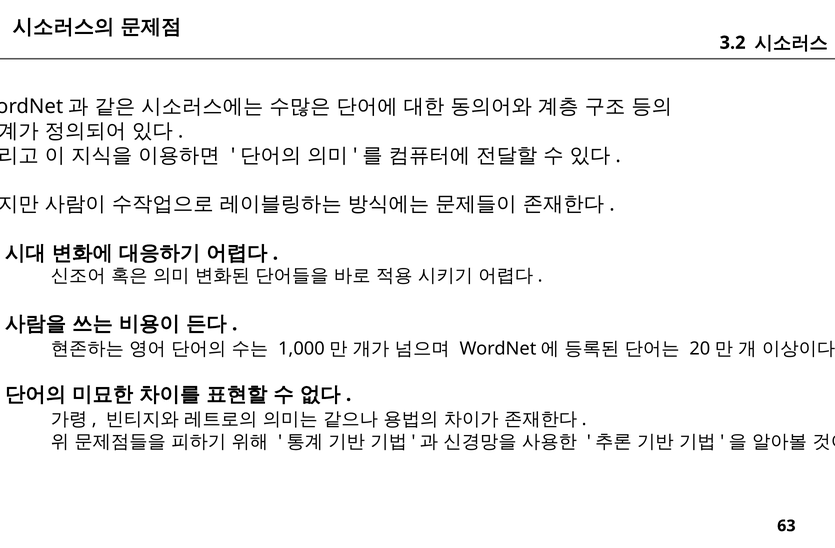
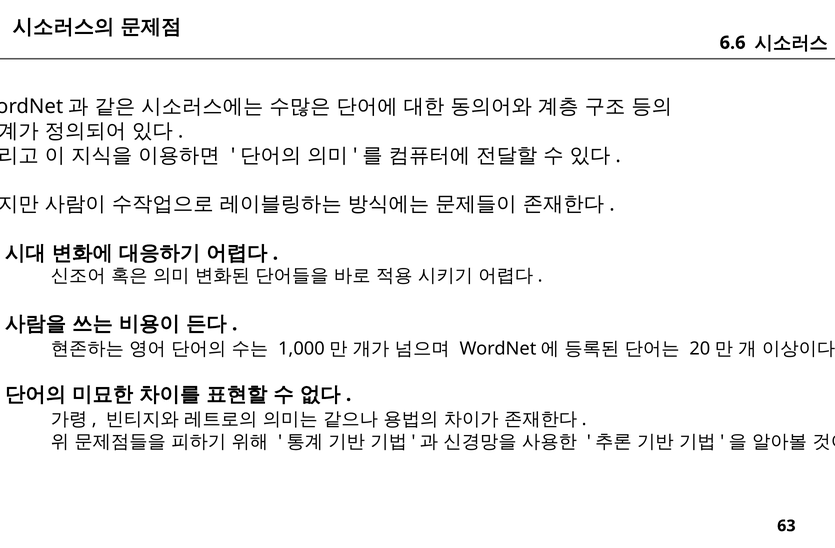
3.2: 3.2 -> 6.6 (733, 43)
